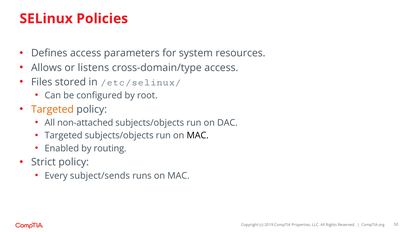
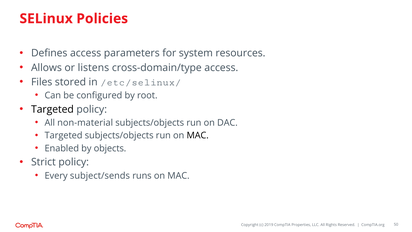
Targeted colour: orange -> black (52, 109)
non-attached: non-attached -> non-material (85, 123)
routing: routing -> objects (110, 148)
